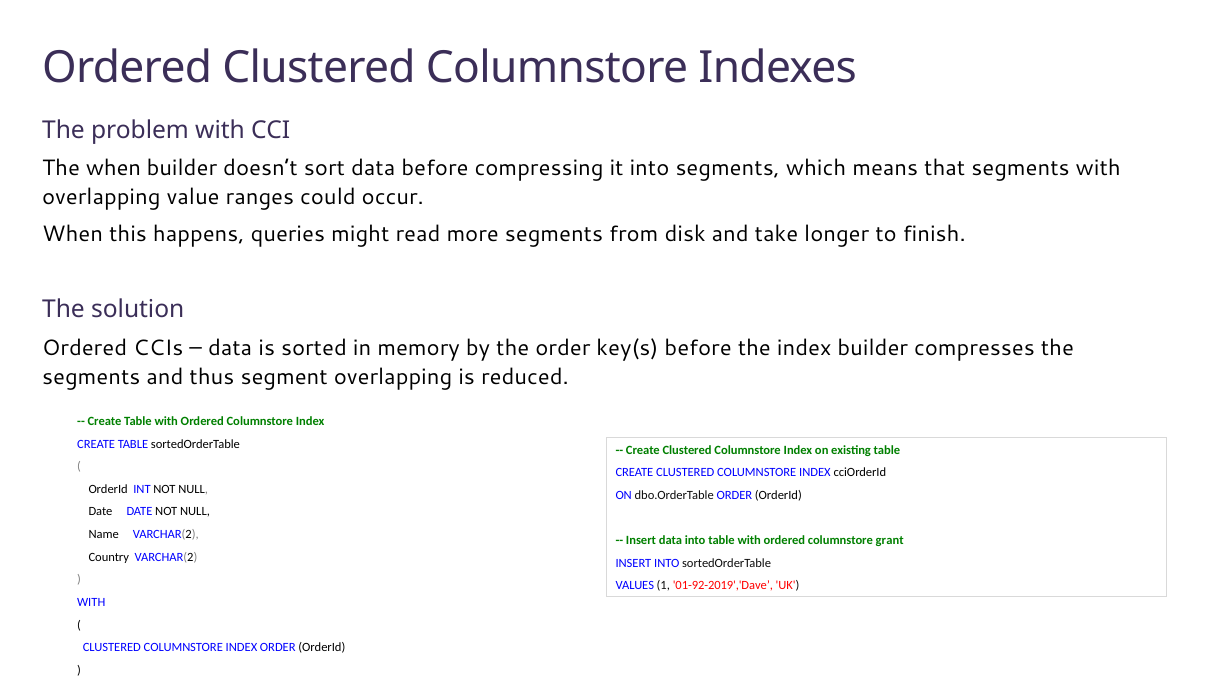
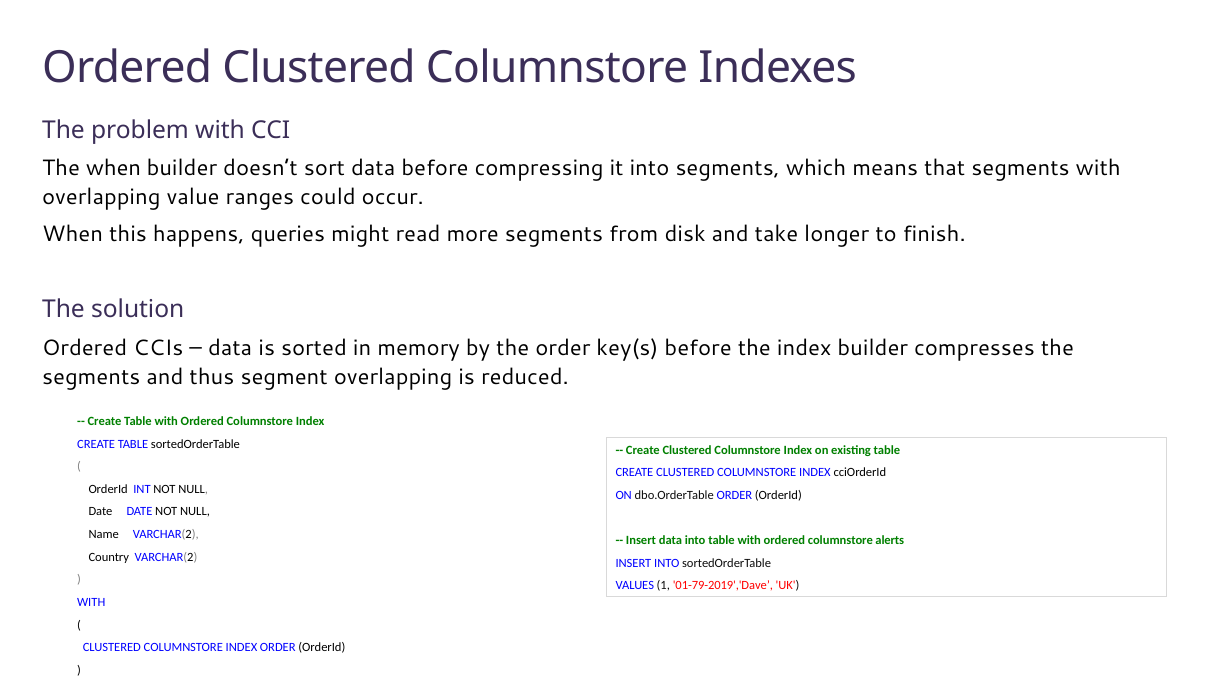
grant: grant -> alerts (890, 540)
01-92-2019','Dave: 01-92-2019','Dave -> 01-79-2019','Dave (723, 586)
